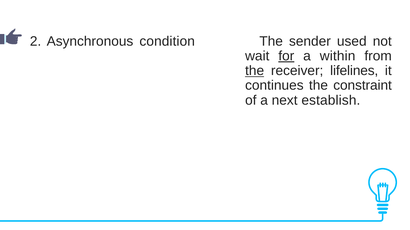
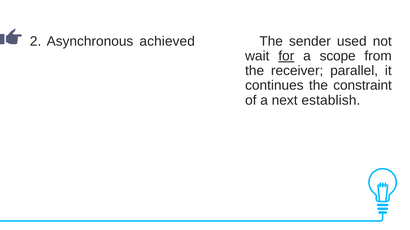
condition: condition -> achieved (167, 41)
within: within -> scope (338, 56)
the underline: present -> none (255, 71)
lifelines: lifelines -> parallel (354, 71)
